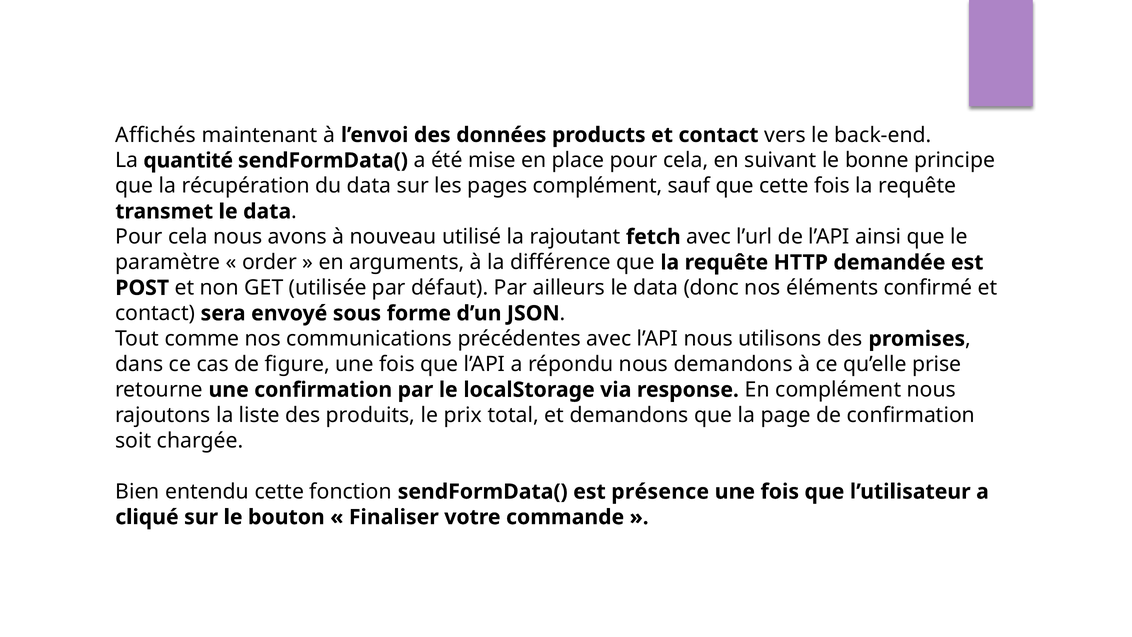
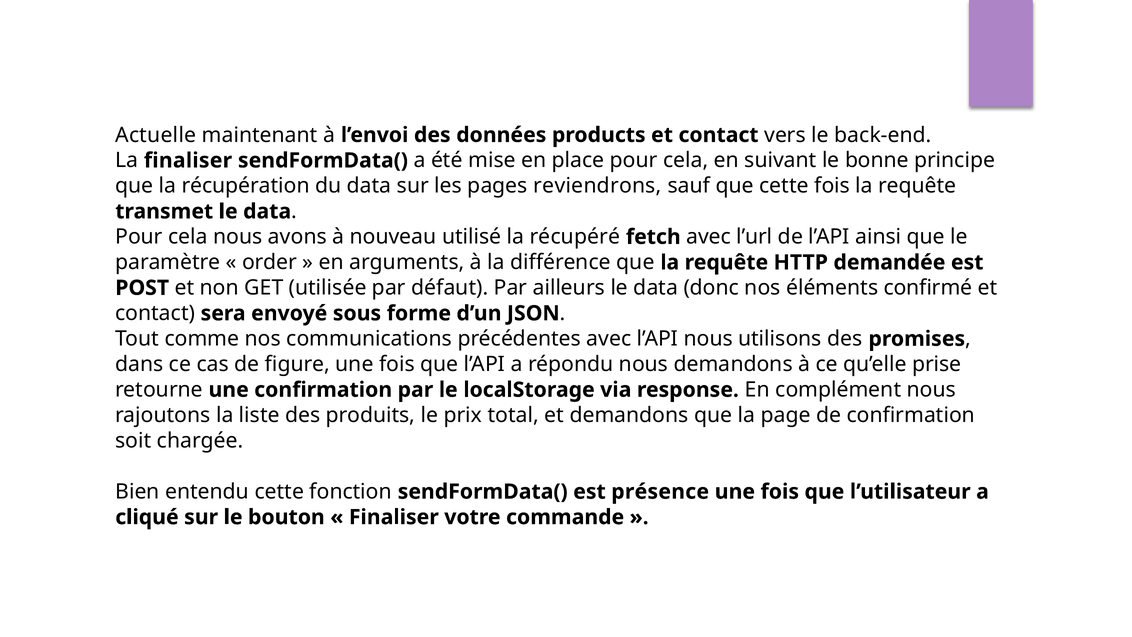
Affichés: Affichés -> Actuelle (156, 135)
La quantité: quantité -> finaliser (188, 160)
pages complément: complément -> reviendrons (598, 186)
rajoutant: rajoutant -> récupéré (575, 237)
